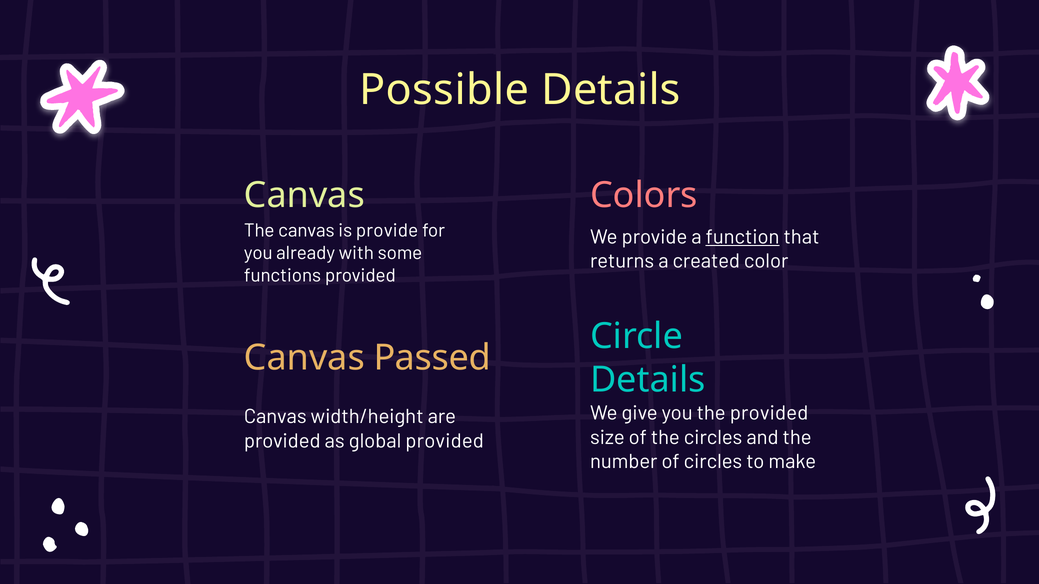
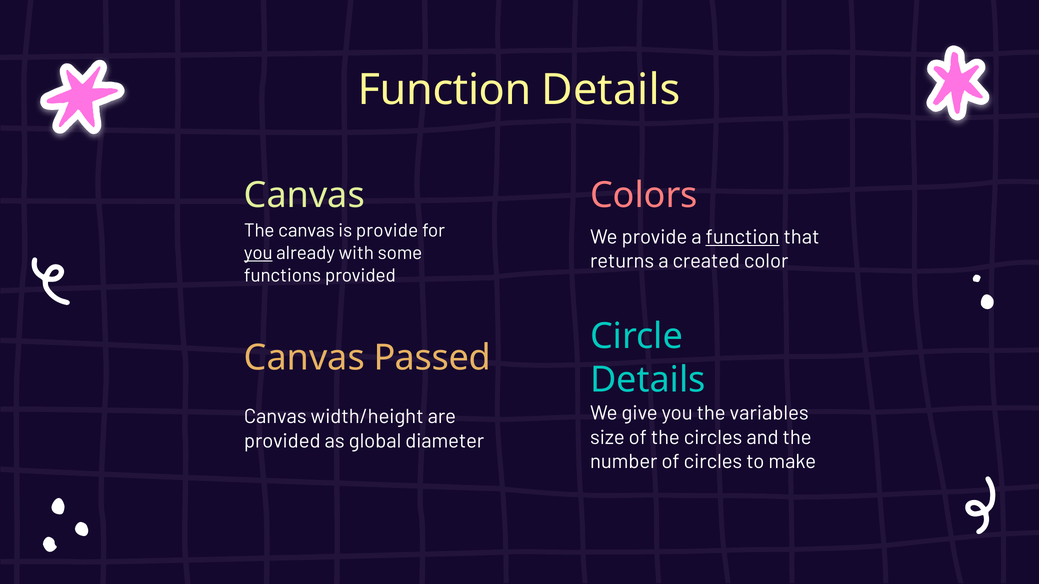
Possible: Possible -> Function (445, 90)
you underline: none -> present (258, 253)
the provided: provided -> variables (769, 413)
global provided: provided -> diameter (445, 441)
